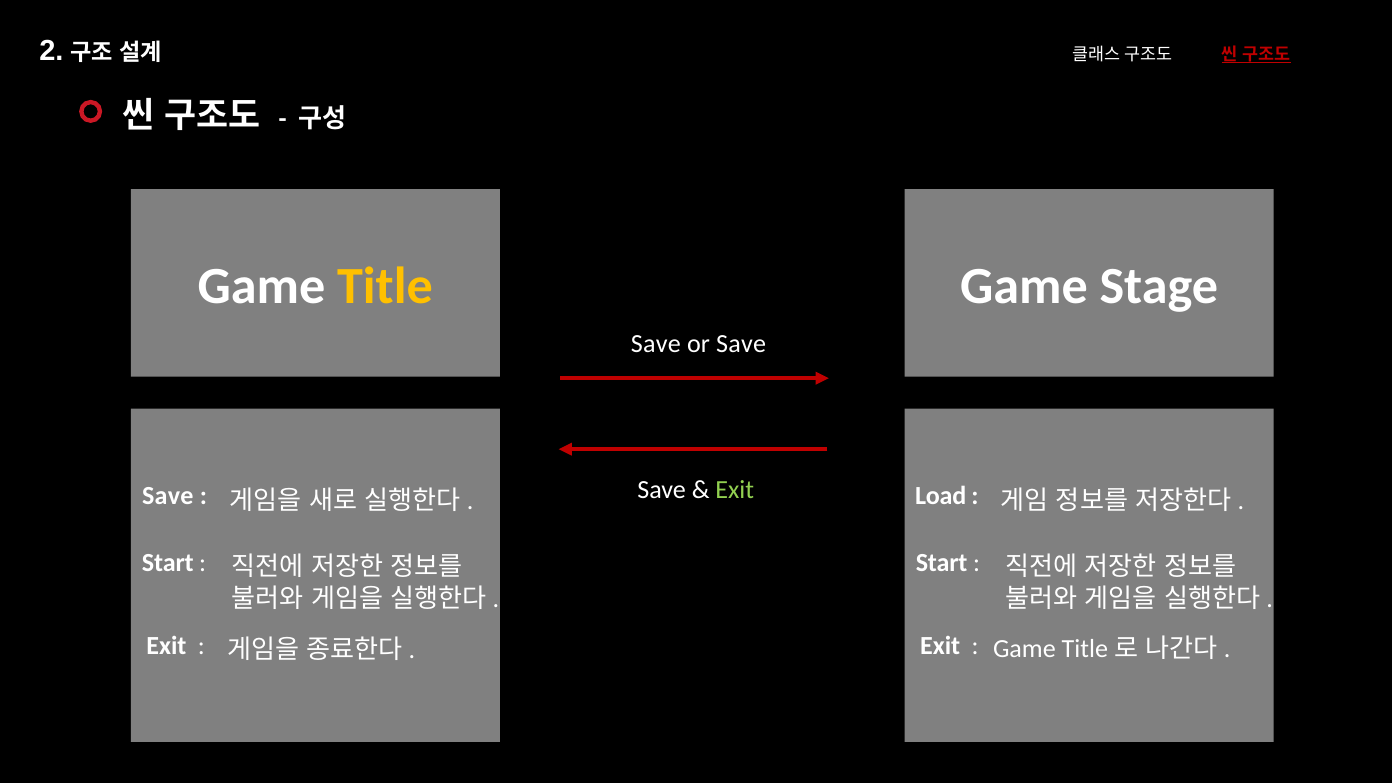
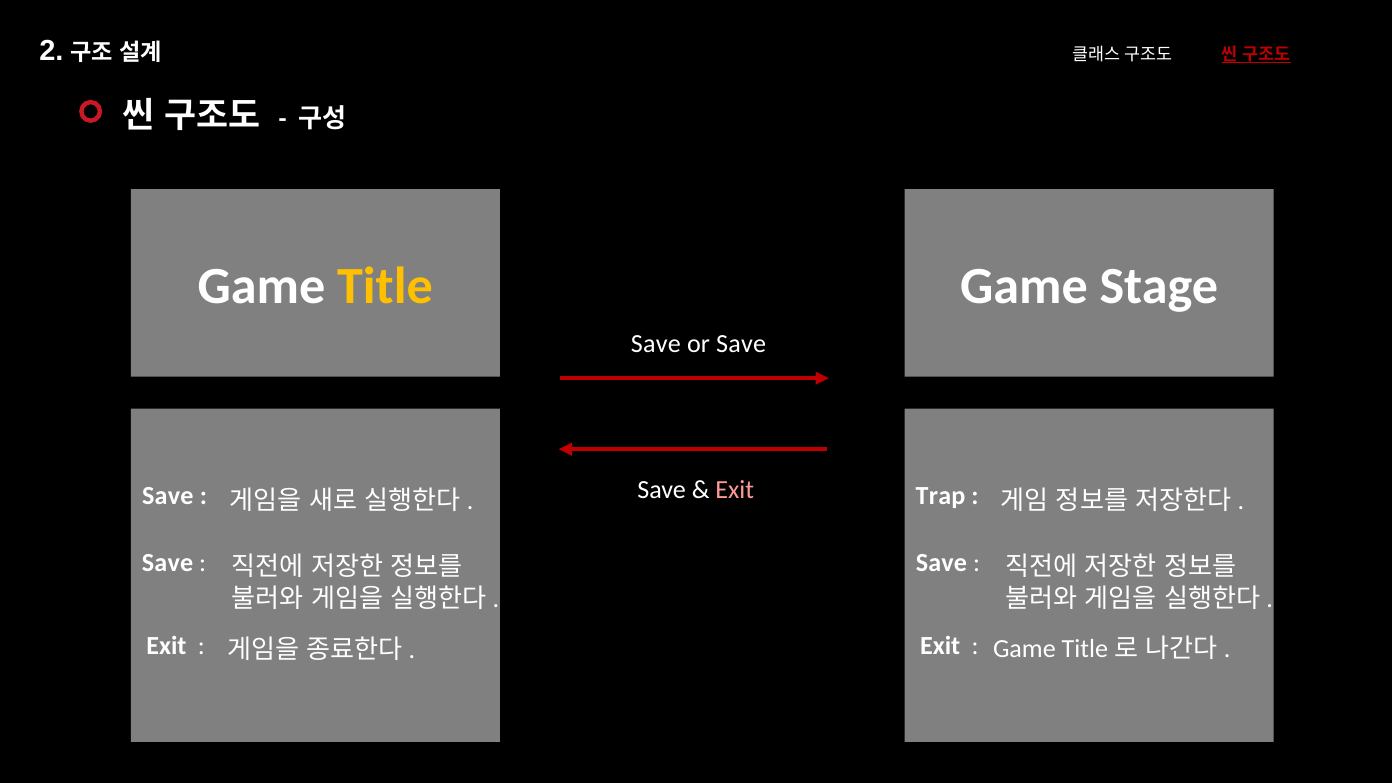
Exit colour: light green -> pink (735, 490)
Load: Load -> Trap (941, 496)
Start: Start -> Save (168, 563)
Start: Start -> Save (941, 563)
